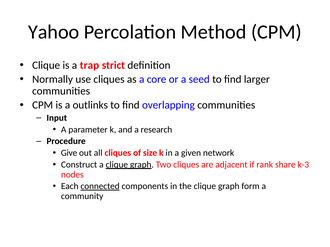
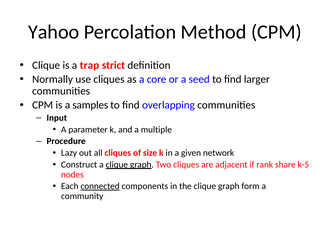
outlinks: outlinks -> samples (90, 105)
research: research -> multiple (156, 130)
Give: Give -> Lazy (69, 153)
k-3: k-3 -> k-5 (303, 165)
